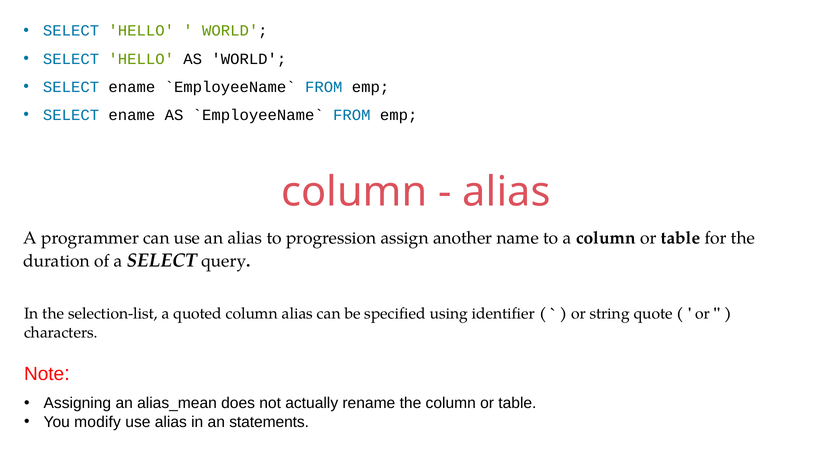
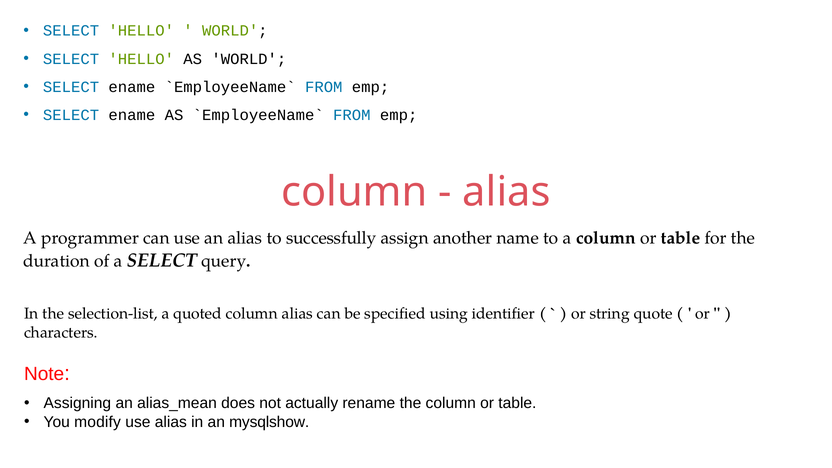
progression: progression -> successfully (331, 238)
statements: statements -> mysqlshow (269, 422)
